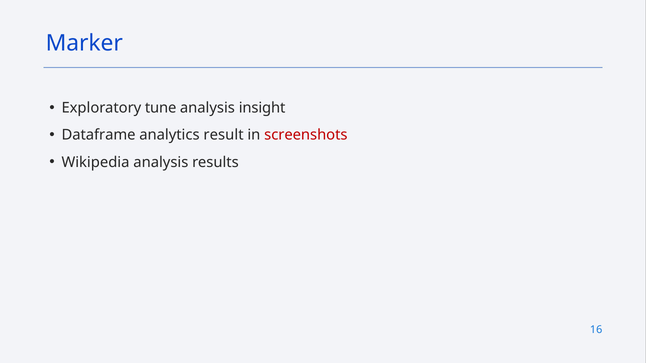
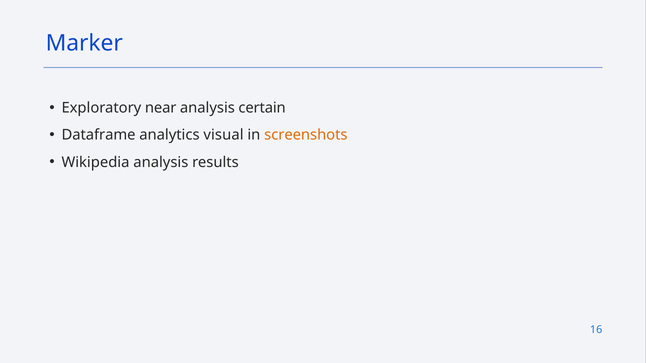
tune: tune -> near (161, 108)
insight: insight -> certain (262, 108)
result: result -> visual (224, 135)
screenshots colour: red -> orange (306, 135)
